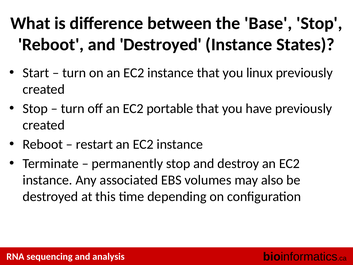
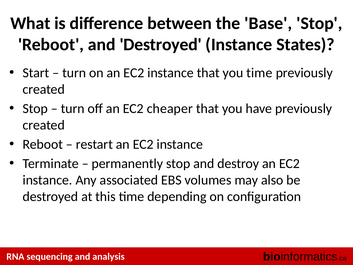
you linux: linux -> time (259, 73)
portable: portable -> cheaper (170, 108)
